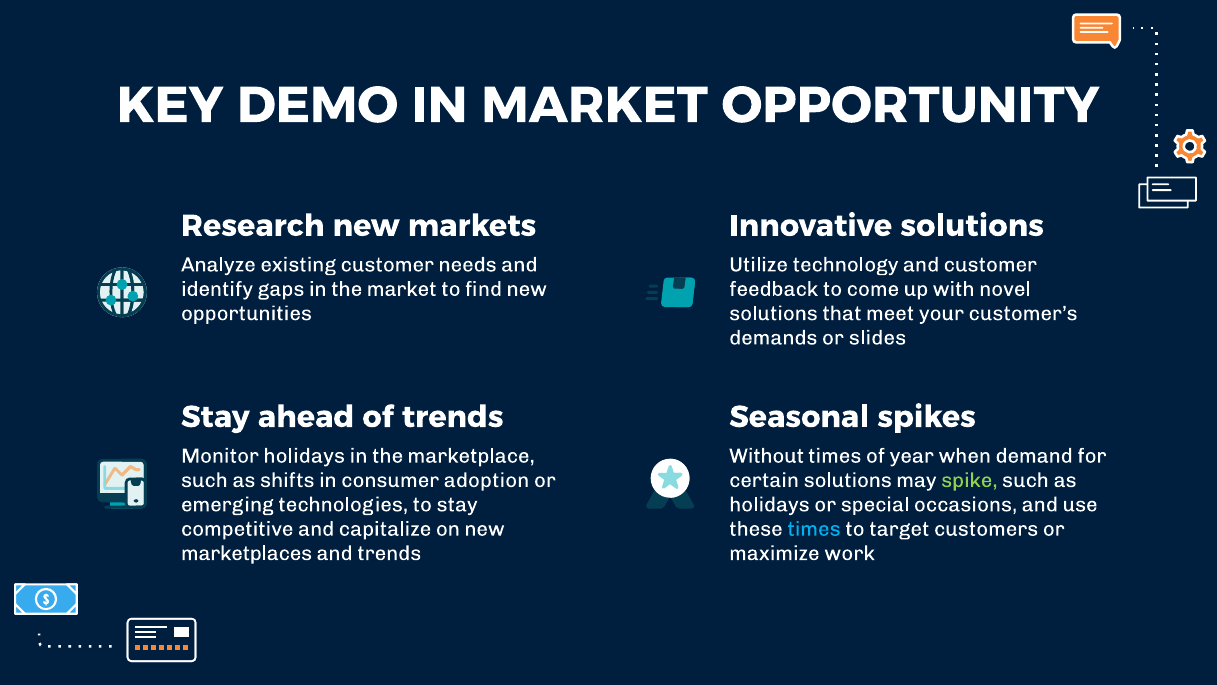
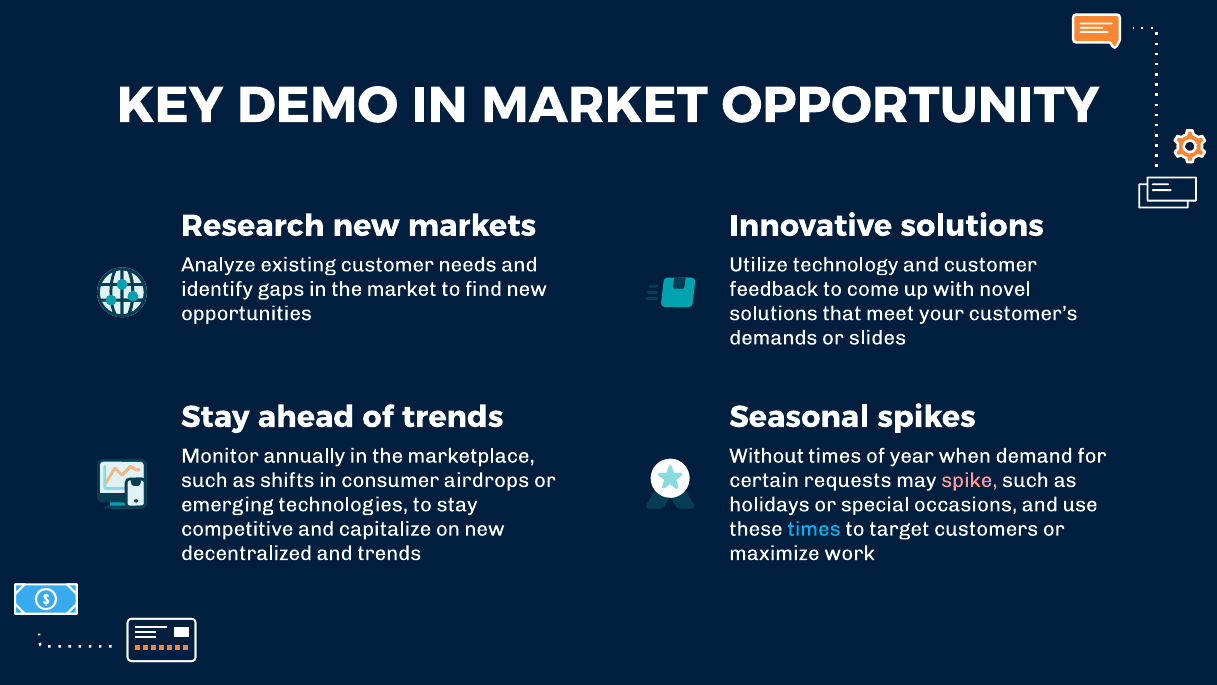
Monitor holidays: holidays -> annually (304, 456)
adoption: adoption -> airdrops (486, 480)
certain solutions: solutions -> requests (848, 480)
spike colour: light green -> pink (969, 480)
marketplaces: marketplaces -> decentralized (247, 553)
